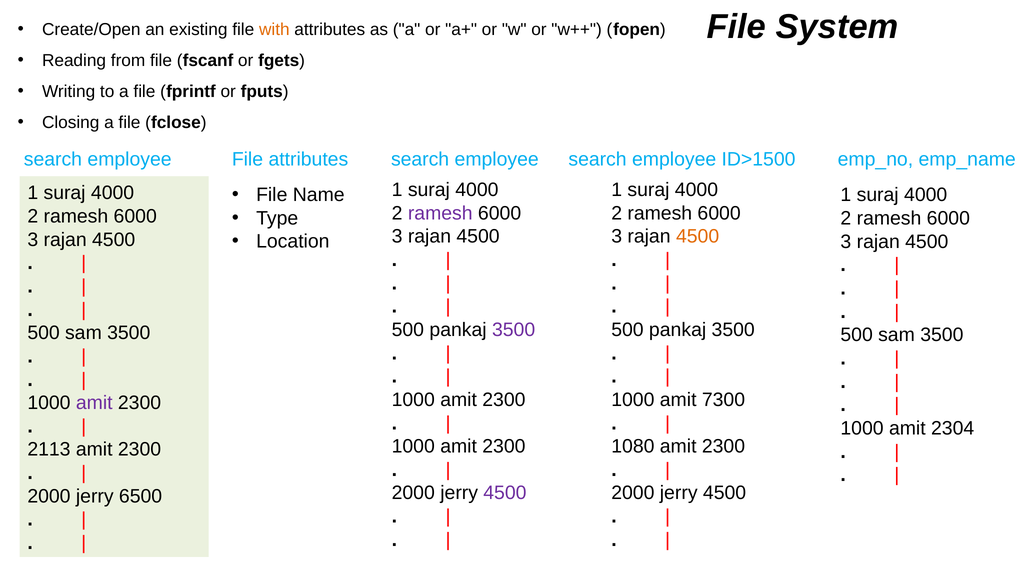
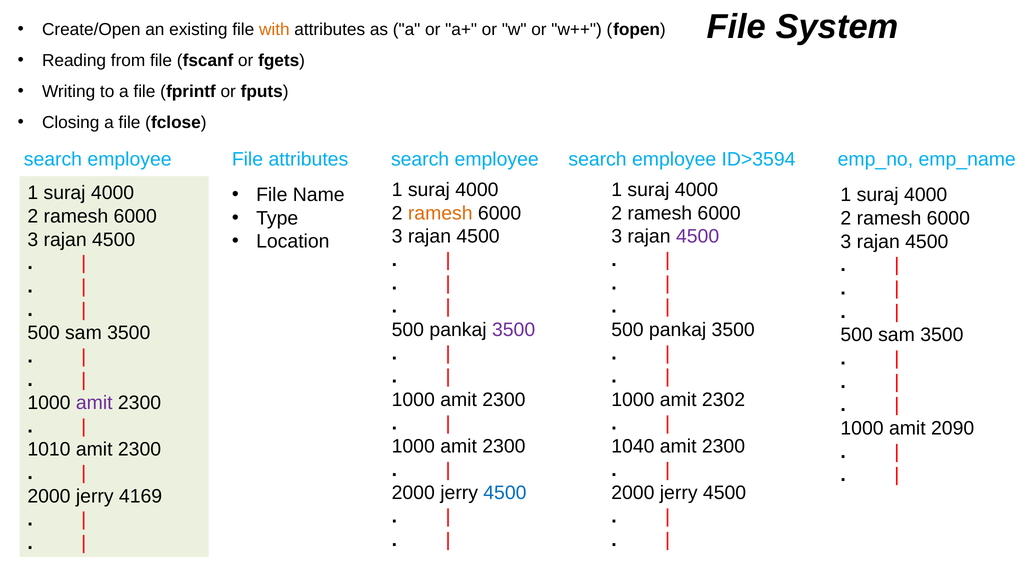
ID>1500: ID>1500 -> ID>3594 (759, 159)
ramesh colour: purple -> orange (440, 213)
4500 colour: orange -> purple (698, 236)
7300: 7300 -> 2302 (723, 400)
2304: 2304 -> 2090 (953, 428)
1080: 1080 -> 1040 (633, 446)
2113: 2113 -> 1010 (49, 449)
4500 colour: purple -> blue (505, 493)
6500: 6500 -> 4169 (141, 496)
